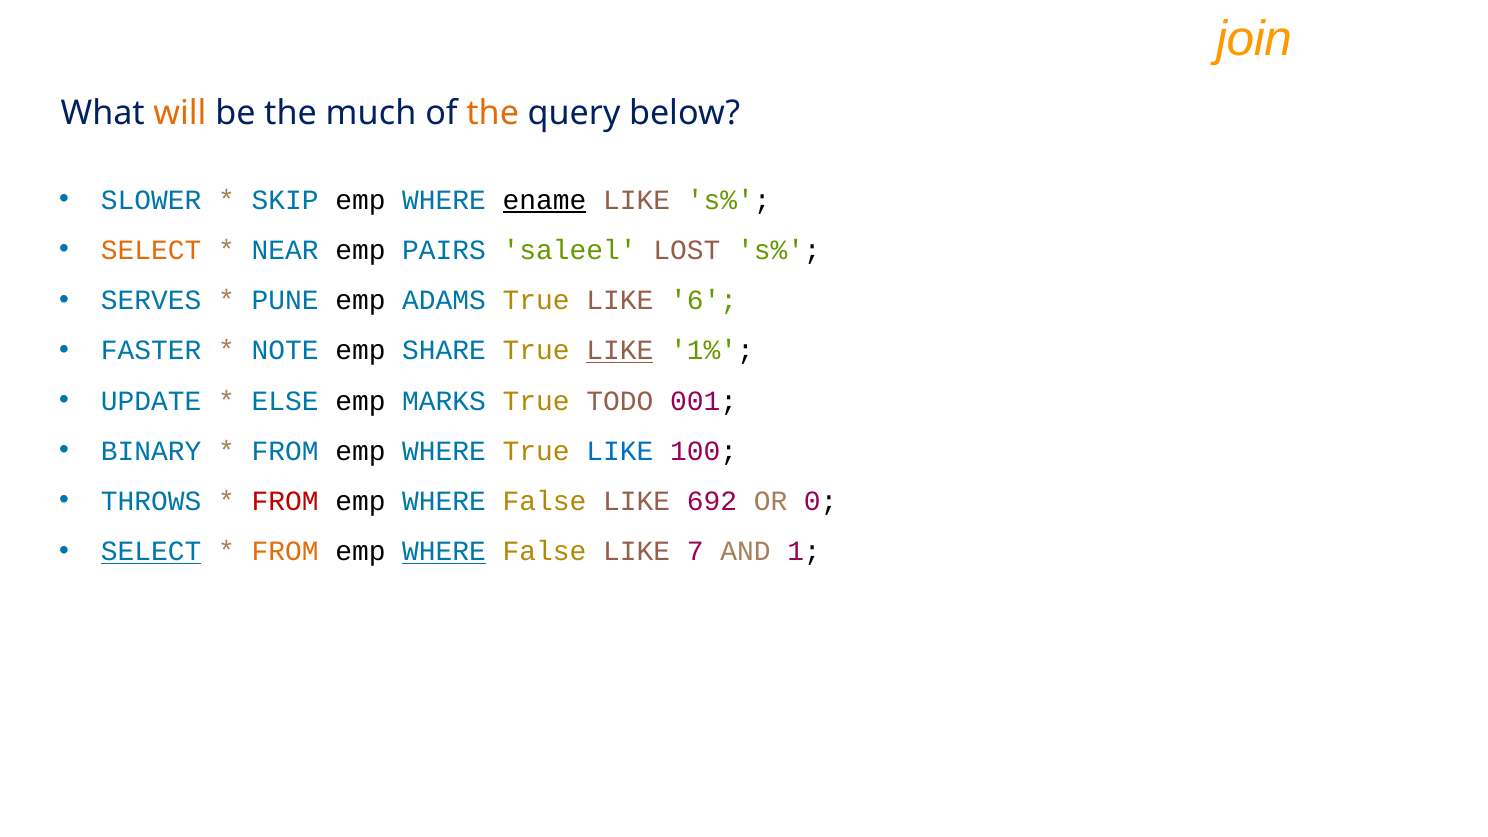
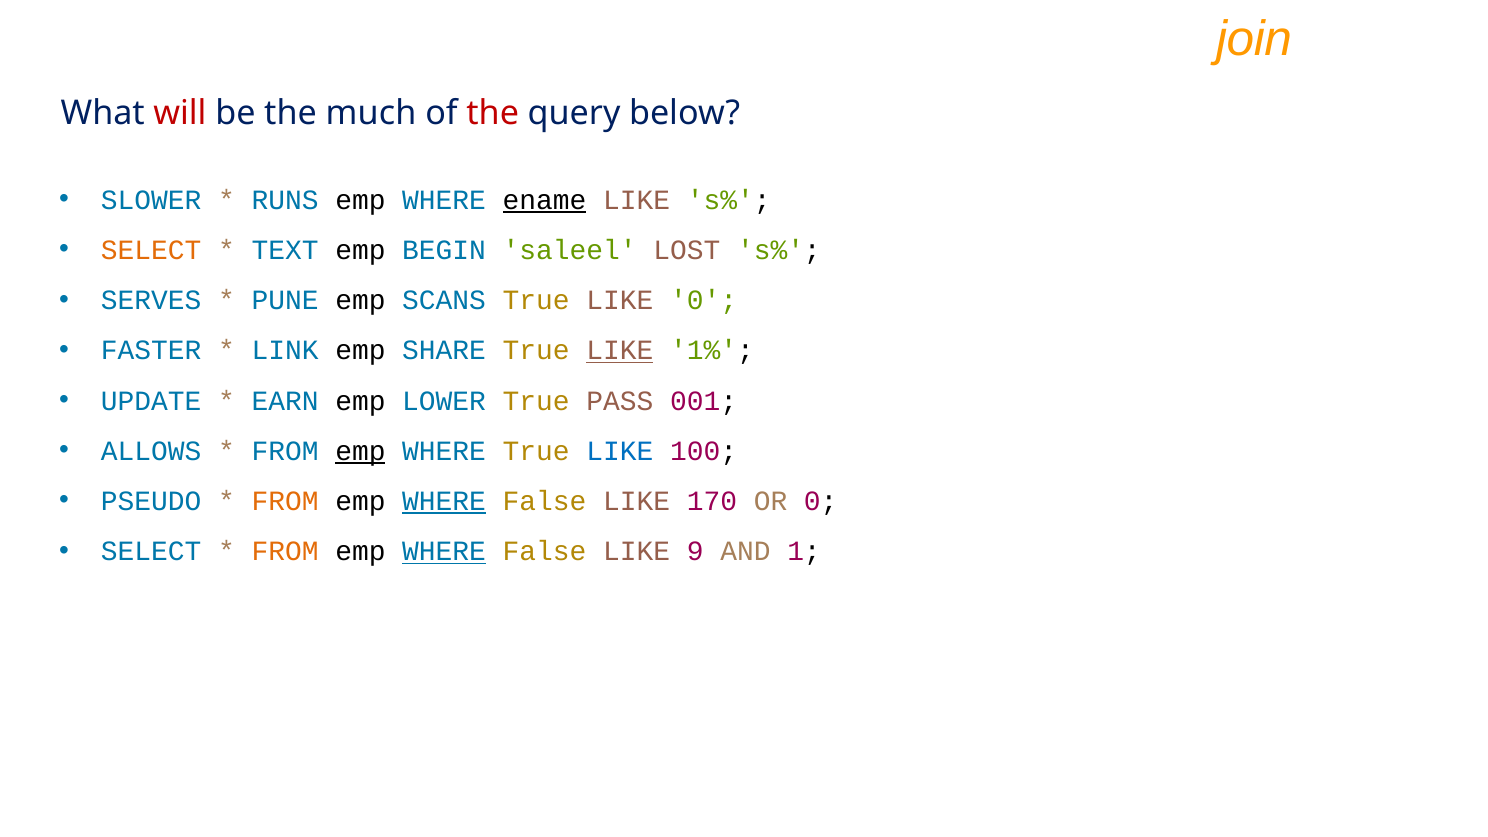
will colour: orange -> red (180, 113)
the colour: orange -> red (493, 113)
SKIP: SKIP -> RUNS (285, 200)
NEAR: NEAR -> TEXT (285, 250)
PAIRS: PAIRS -> BEGIN (444, 250)
ADAMS: ADAMS -> SCANS (444, 300)
LIKE 6: 6 -> 0 (704, 300)
NOTE: NOTE -> LINK (285, 351)
ELSE: ELSE -> EARN (285, 401)
MARKS: MARKS -> LOWER (444, 401)
TODO: TODO -> PASS (620, 401)
BINARY: BINARY -> ALLOWS (151, 451)
emp underline: none -> present (360, 451)
THROWS: THROWS -> PSEUDO (151, 501)
FROM colour: red -> orange (285, 501)
WHERE underline: none -> present (444, 501)
692: 692 -> 170 (712, 501)
SELECT underline: present -> none (151, 551)
7: 7 -> 9 (695, 551)
